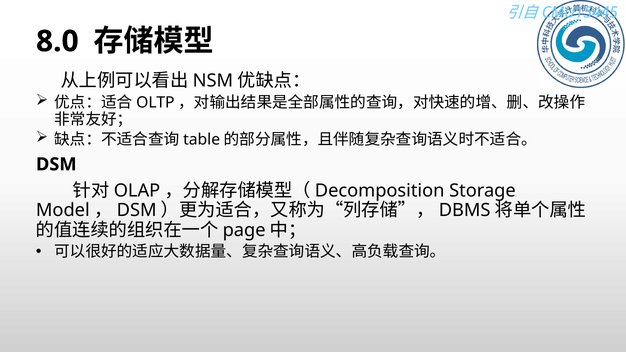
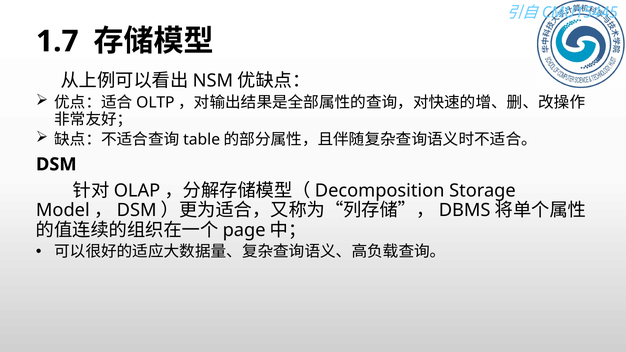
8.0: 8.0 -> 1.7 (57, 41)
